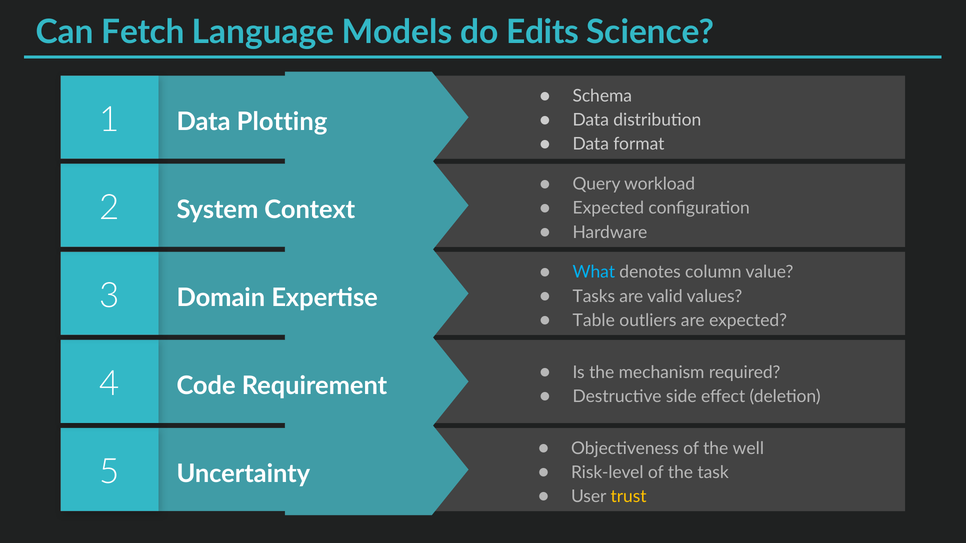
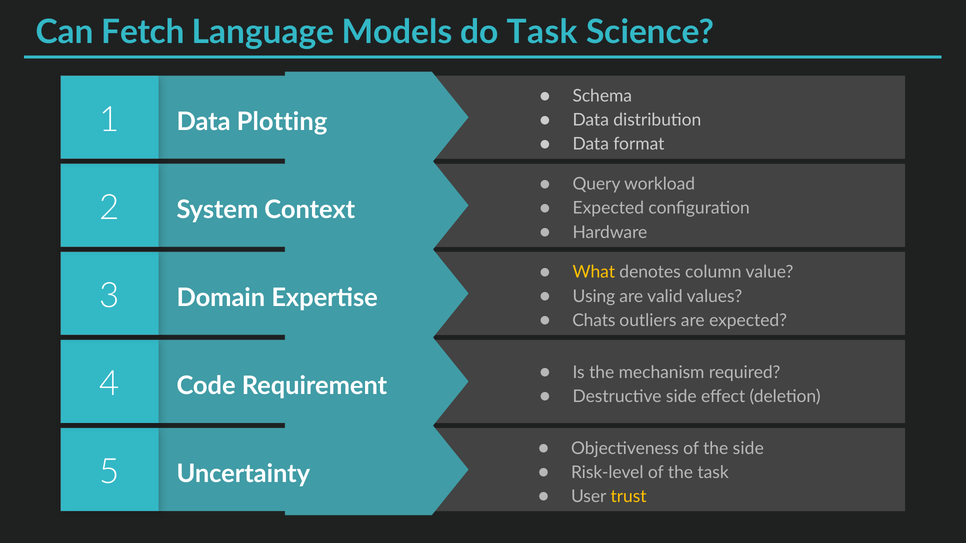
do Edits: Edits -> Task (542, 32)
What colour: light blue -> yellow (594, 272)
Tasks: Tasks -> Using (594, 296)
Table: Table -> Chats (594, 321)
the well: well -> side (748, 449)
